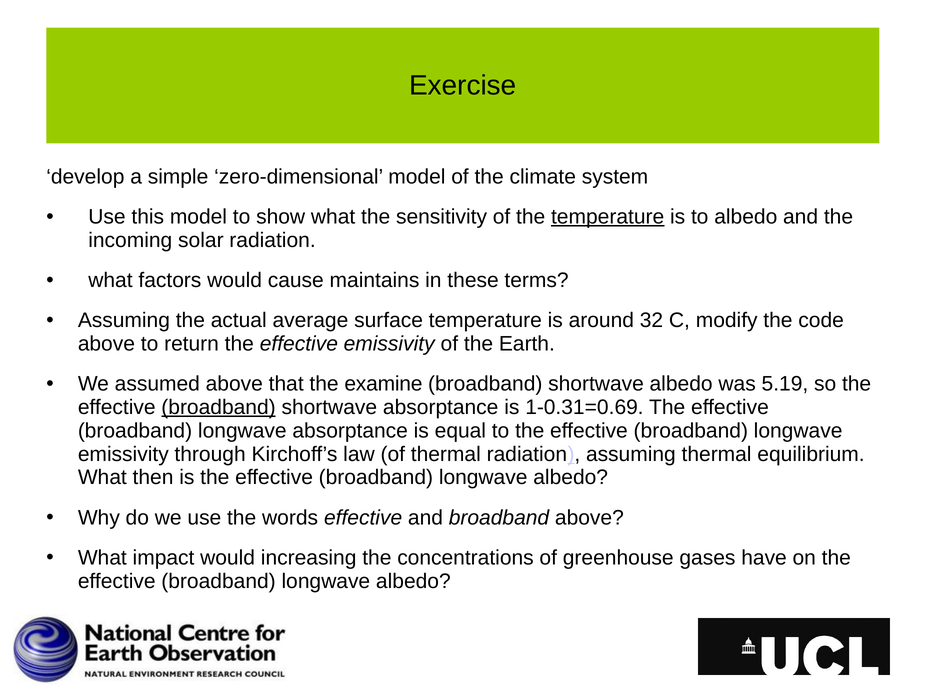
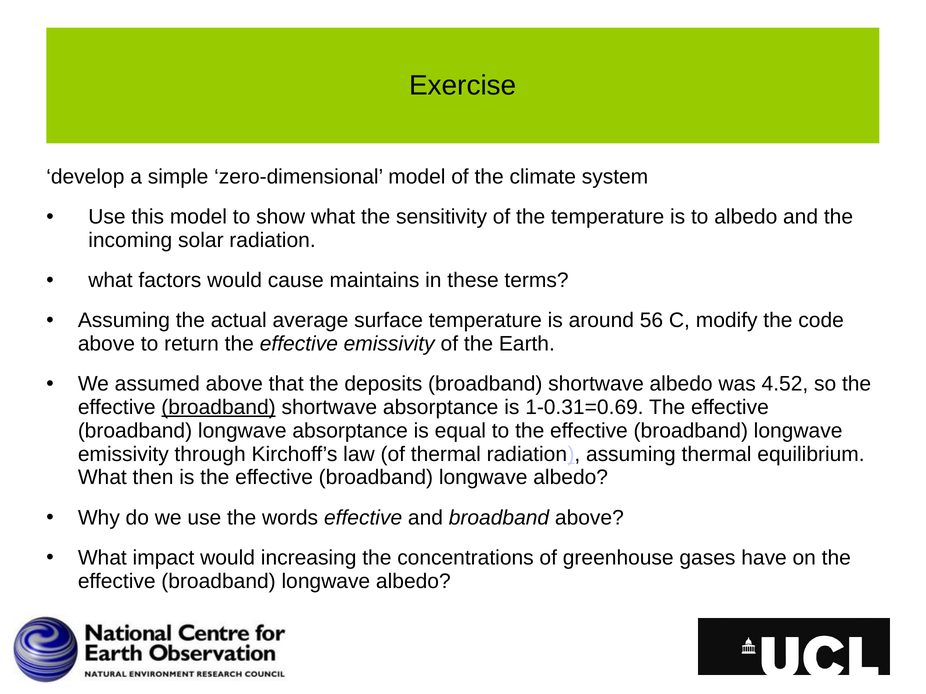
temperature underline: present -> none (608, 217)
32: 32 -> 56 (651, 321)
examine: examine -> deposits (383, 384)
5.19: 5.19 -> 4.52 (785, 384)
